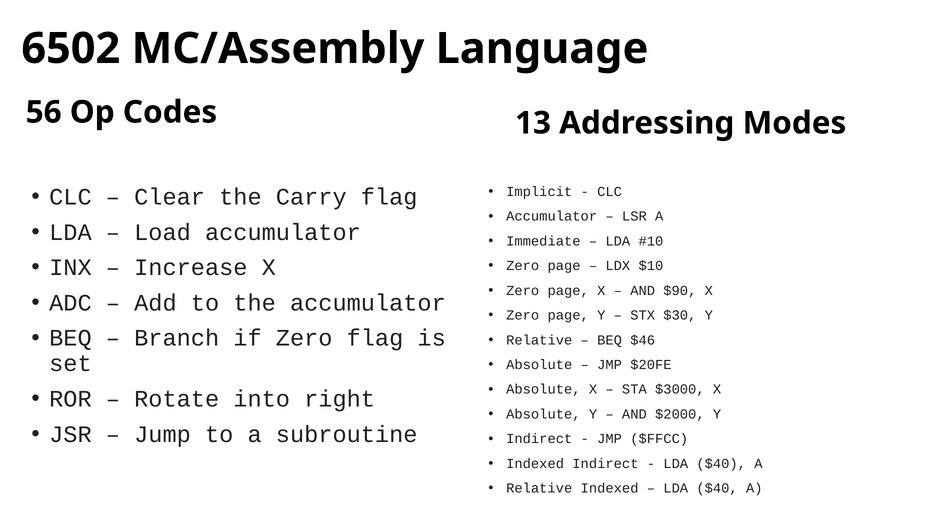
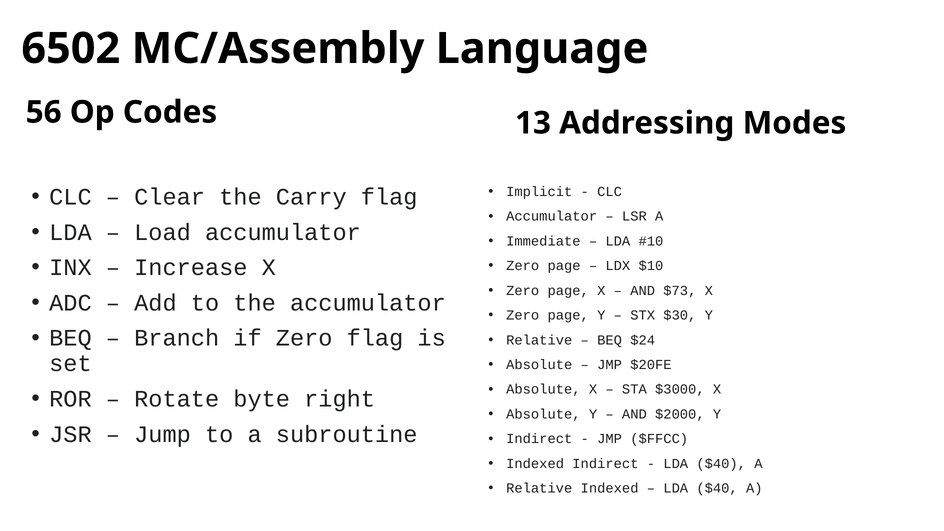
$90: $90 -> $73 (680, 291)
$46: $46 -> $24 (643, 340)
into: into -> byte (262, 399)
